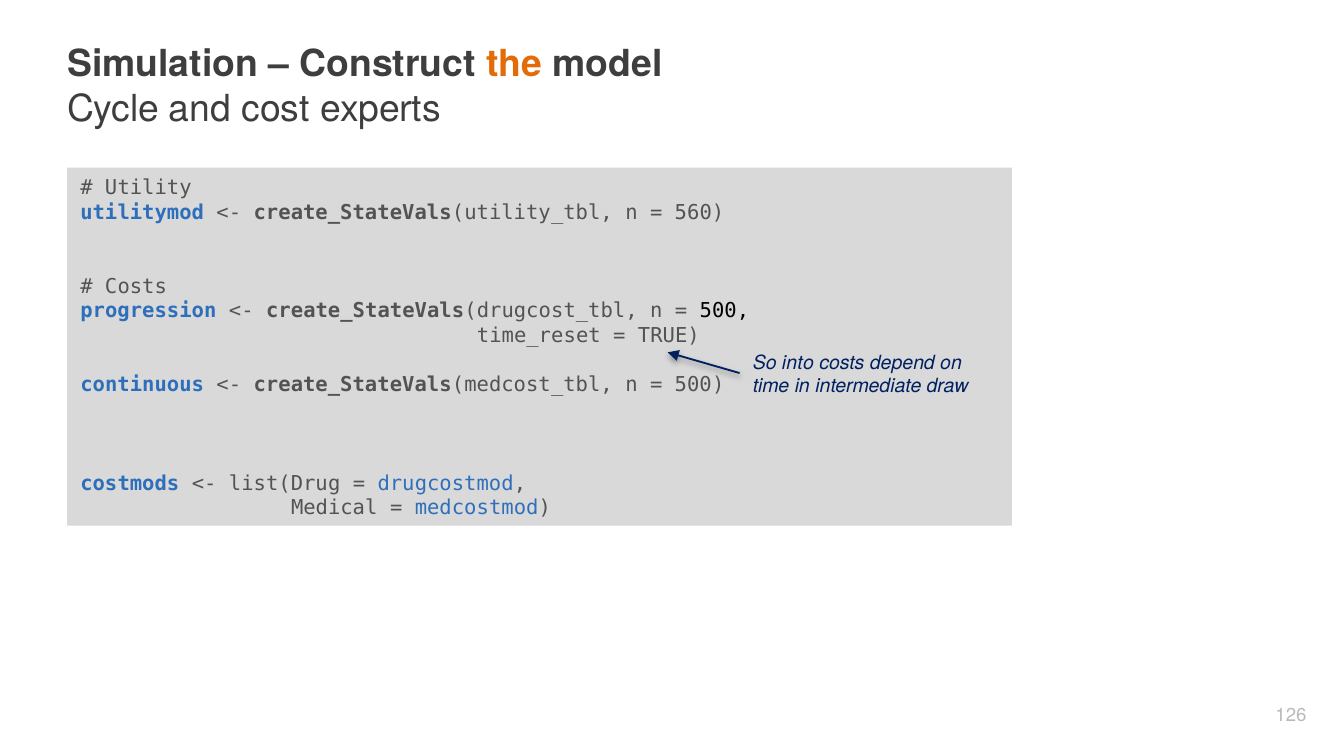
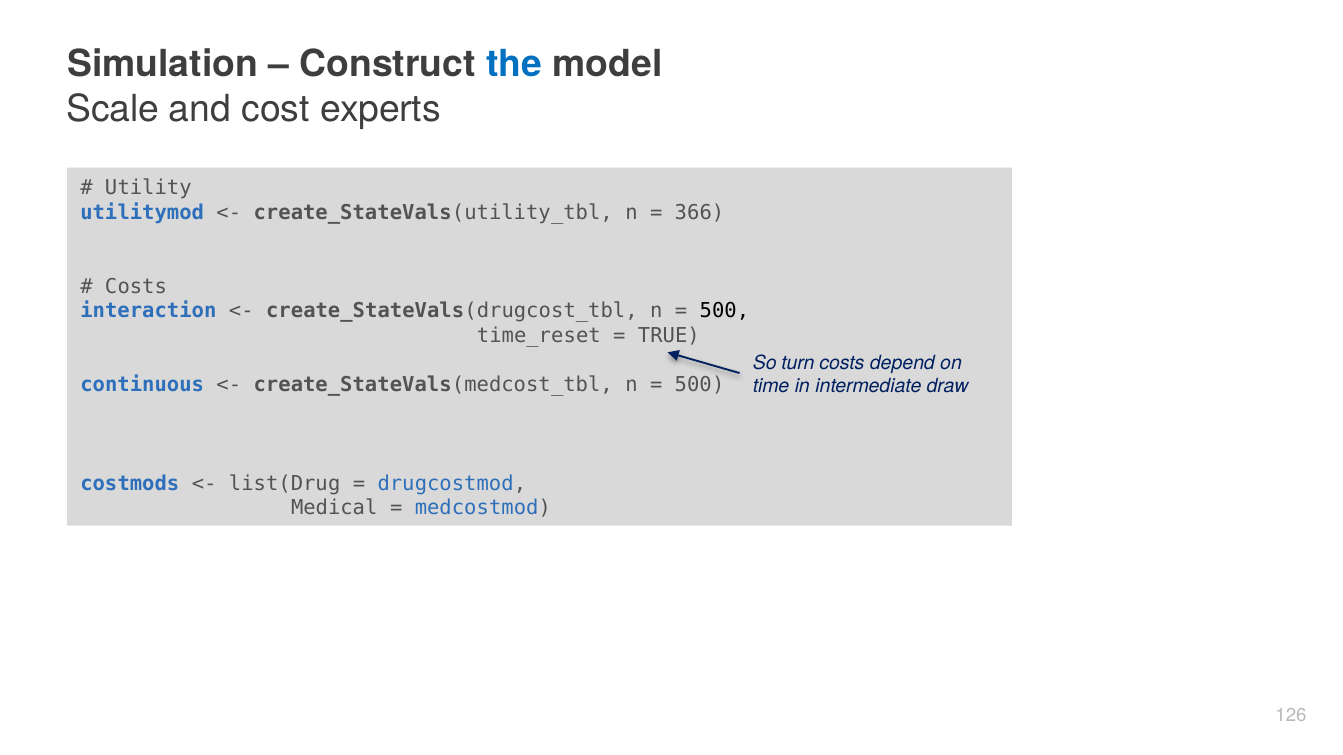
the colour: orange -> blue (514, 64)
Cycle: Cycle -> Scale (113, 109)
560: 560 -> 366 (699, 213)
progression: progression -> interaction (148, 311)
into: into -> turn (798, 363)
